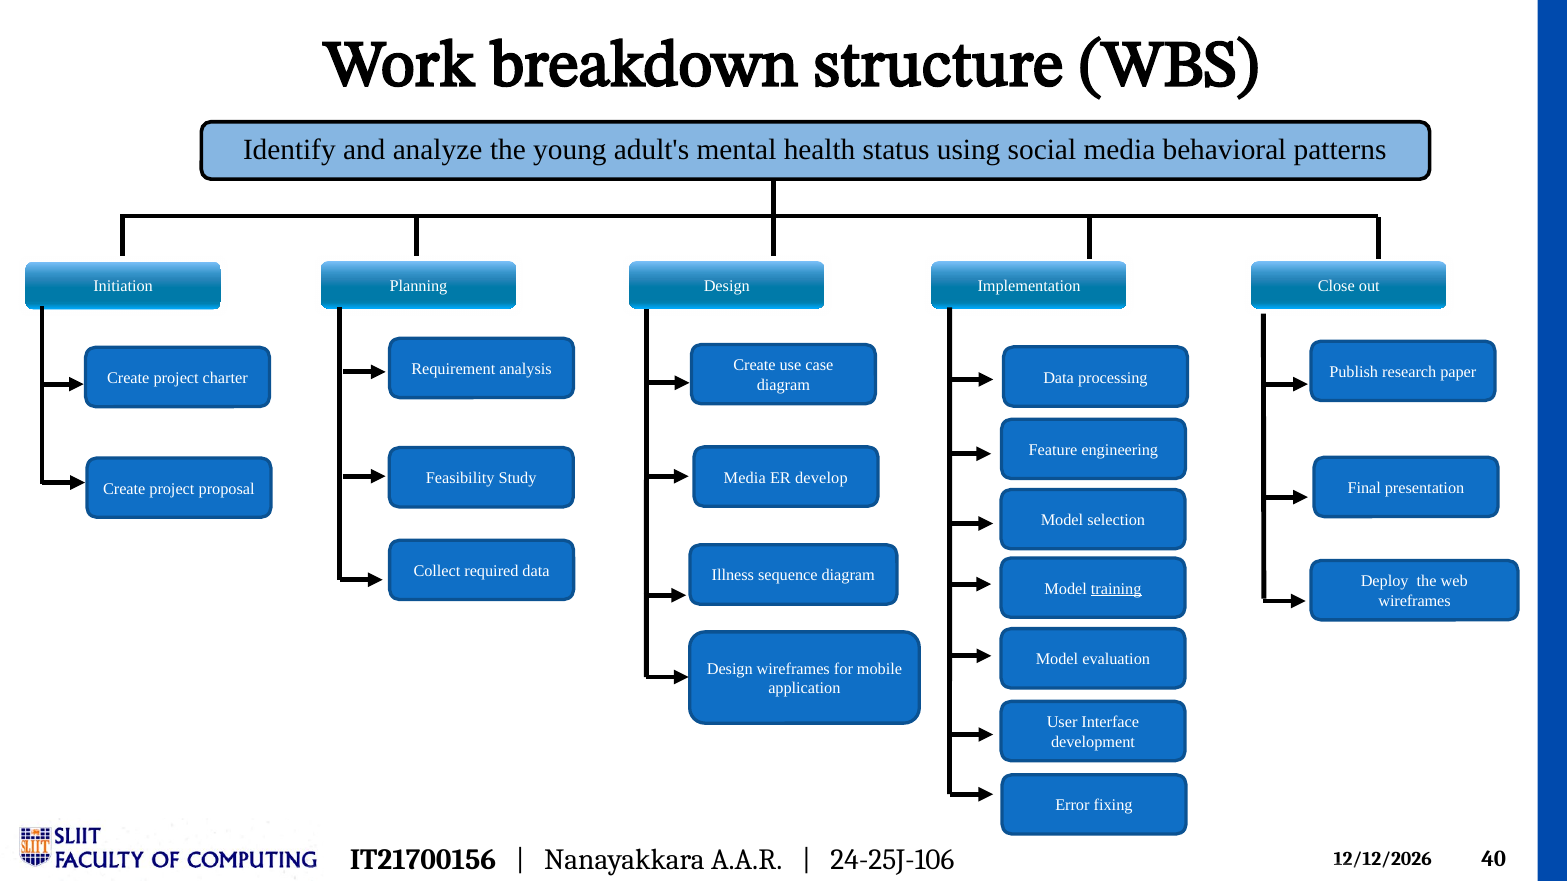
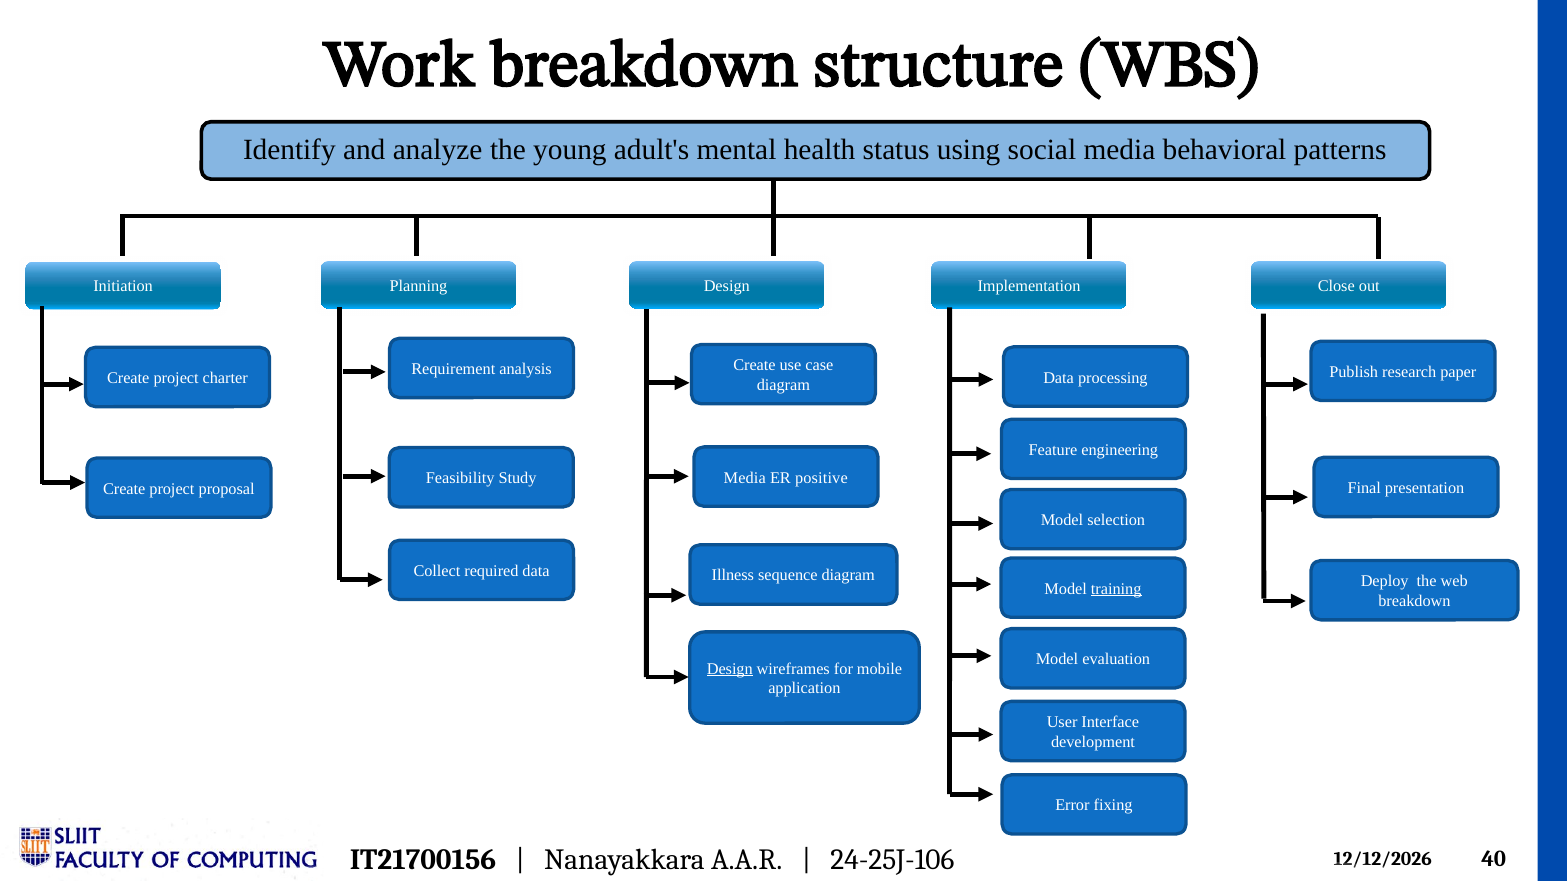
develop: develop -> positive (821, 478)
wireframes: wireframes -> breakdown (1414, 601)
Design underline: none -> present (730, 669)
